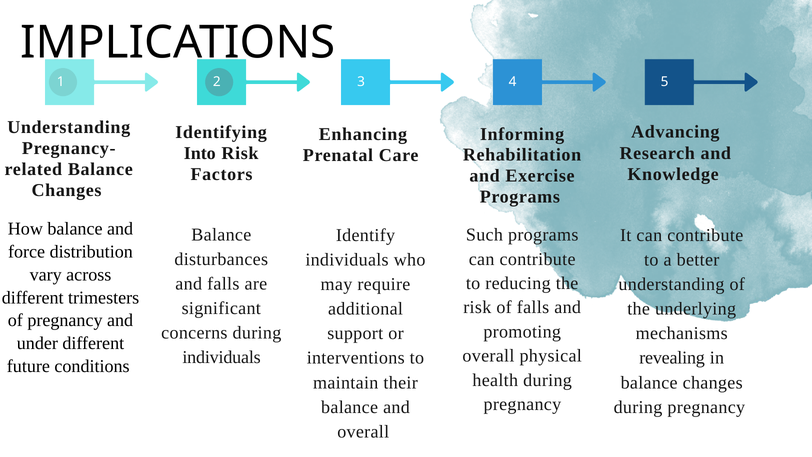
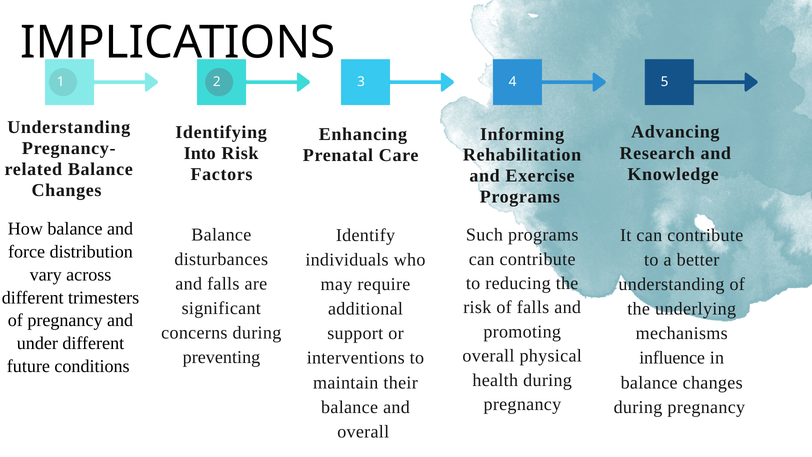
individuals: individuals -> preventing (221, 357)
revealing: revealing -> influence (672, 358)
